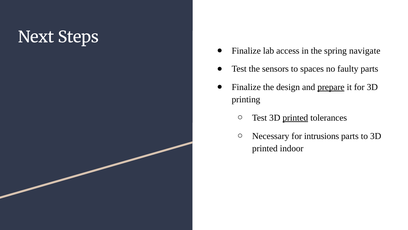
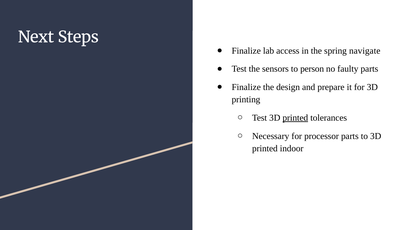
spaces: spaces -> person (312, 69)
prepare underline: present -> none (331, 87)
intrusions: intrusions -> processor (322, 136)
